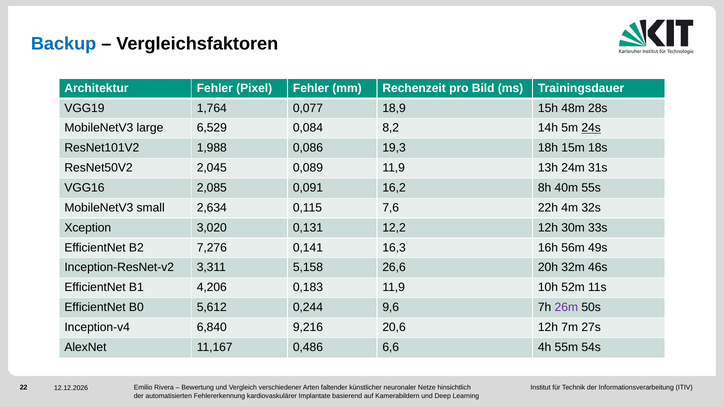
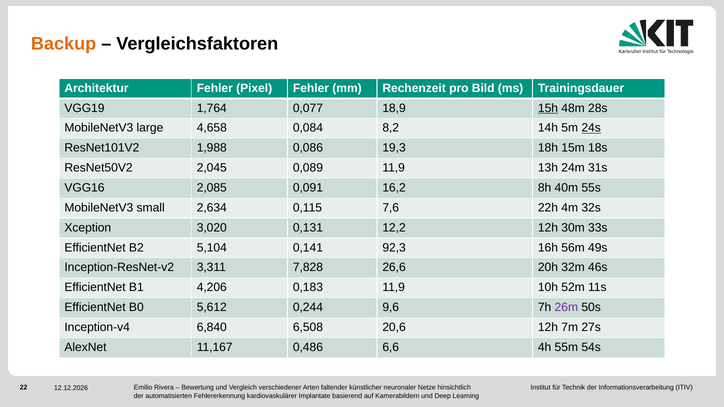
Backup colour: blue -> orange (64, 44)
15h underline: none -> present (548, 108)
6,529: 6,529 -> 4,658 (212, 128)
7,276: 7,276 -> 5,104 (212, 248)
16,3: 16,3 -> 92,3 (394, 248)
5,158: 5,158 -> 7,828 (308, 268)
9,216: 9,216 -> 6,508 (308, 328)
